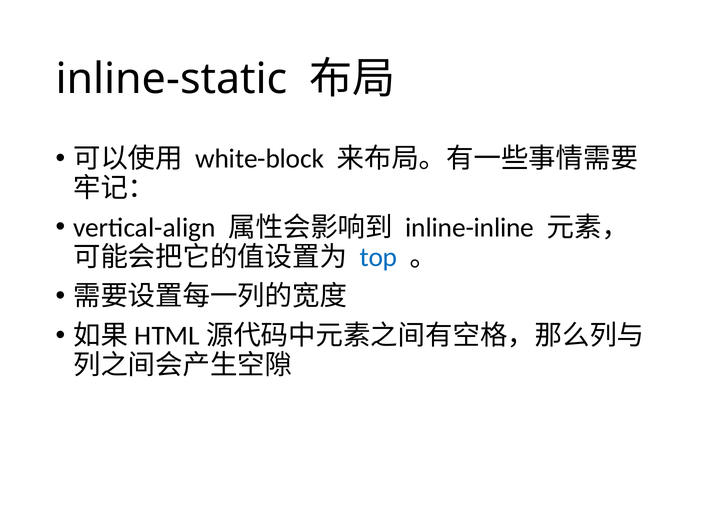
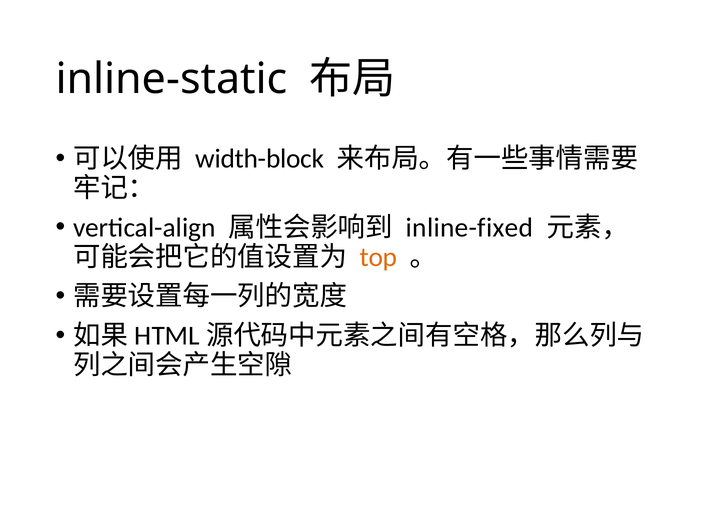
white-block: white-block -> width-block (260, 159)
inline-inline: inline-inline -> inline-fixed (470, 228)
top colour: blue -> orange (378, 257)
